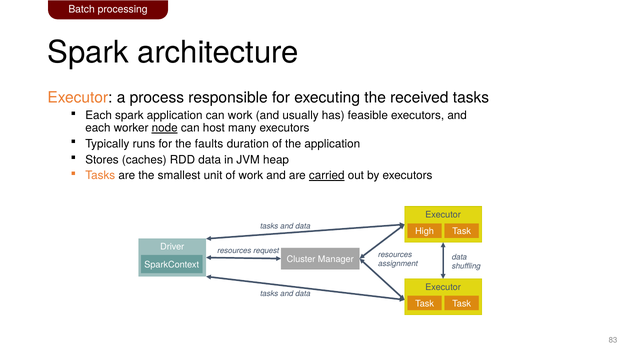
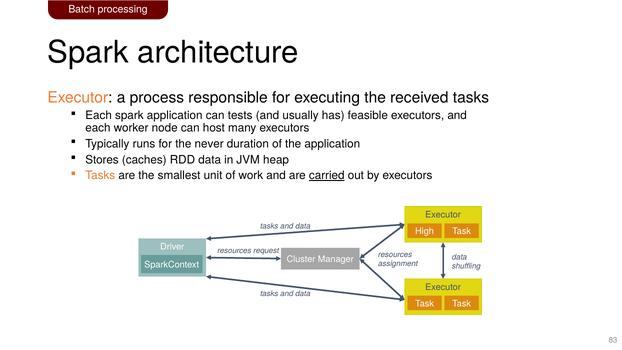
can work: work -> tests (240, 115)
node underline: present -> none (165, 128)
faults: faults -> never (209, 144)
